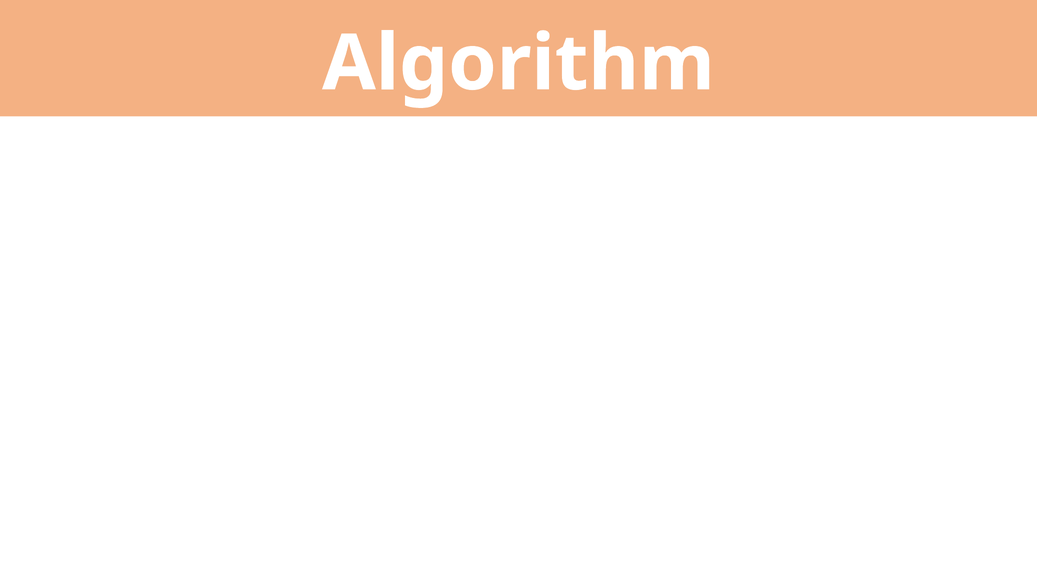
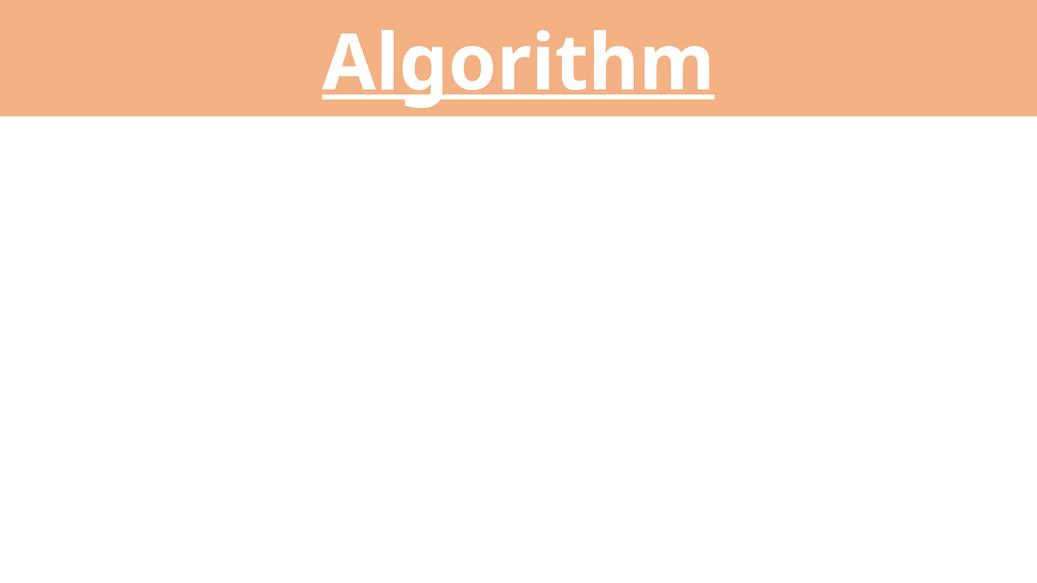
Algorithm underline: none -> present (518, 64)
